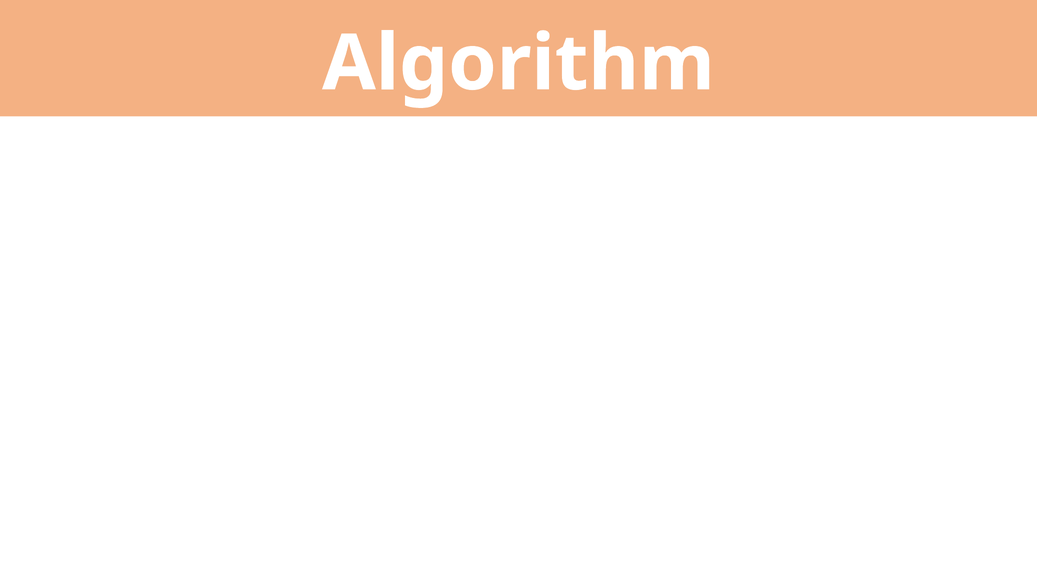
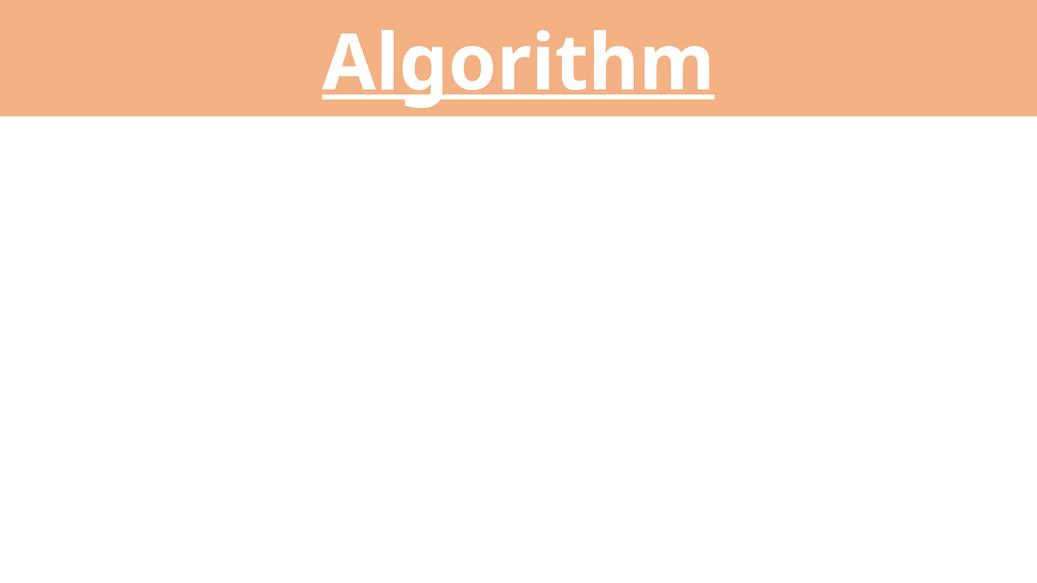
Algorithm underline: none -> present (518, 64)
